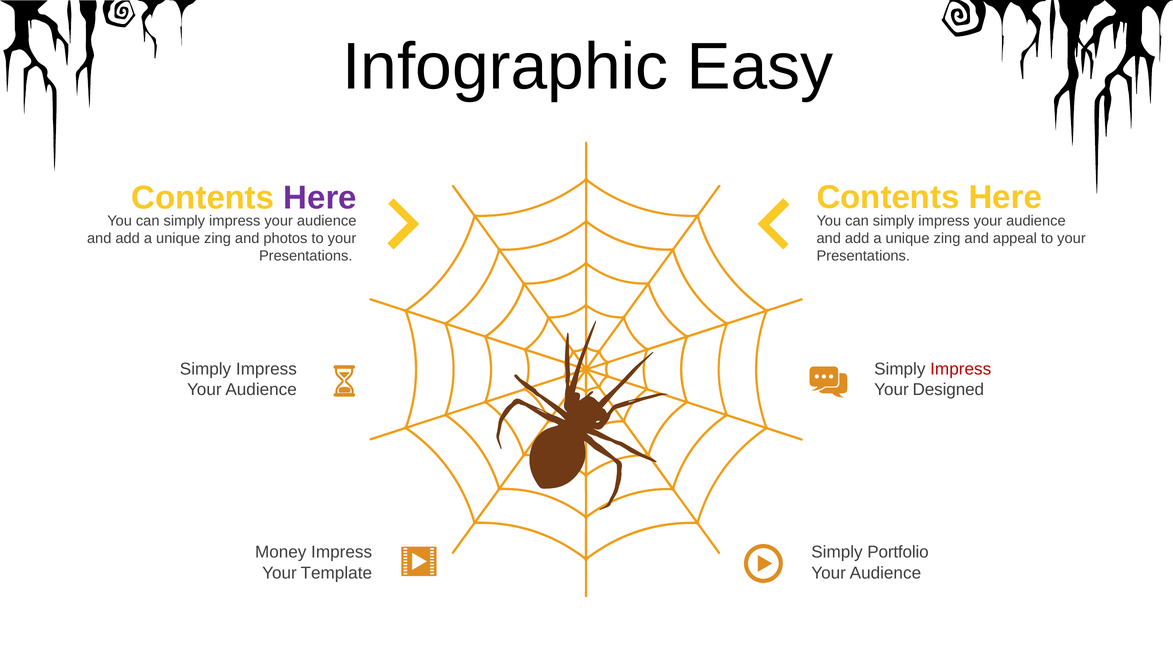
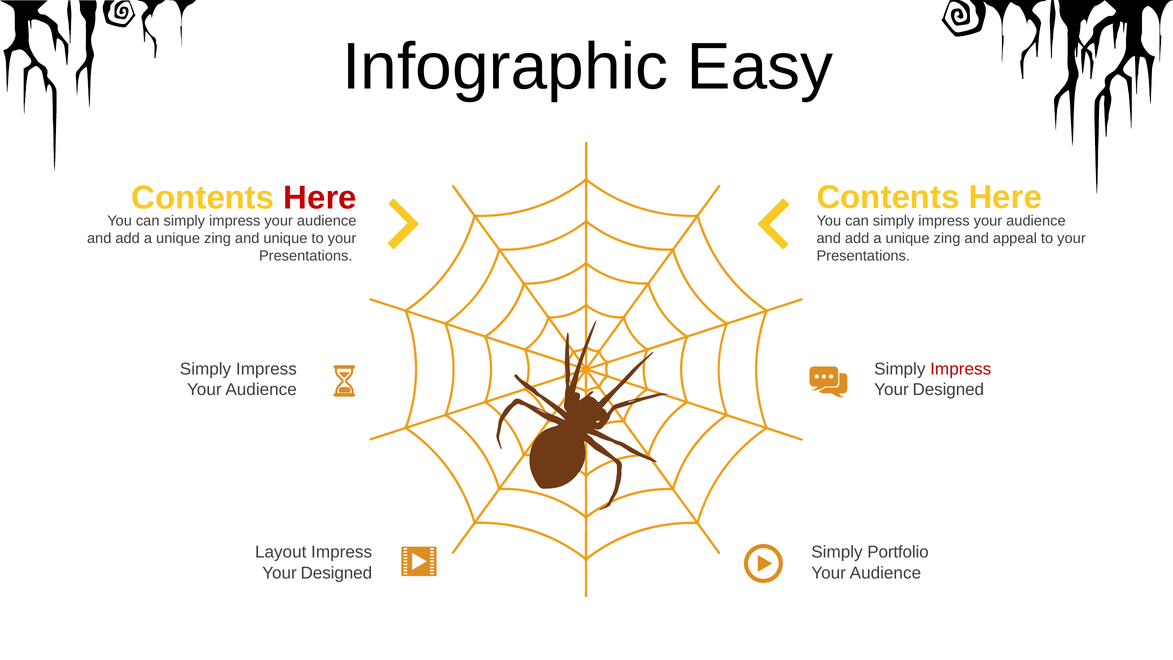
Here colour: purple -> red (320, 198)
and photos: photos -> unique (285, 238)
Money: Money -> Layout (281, 552)
Template: Template -> Designed (336, 573)
